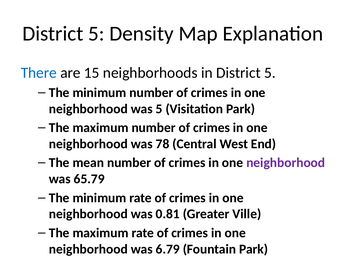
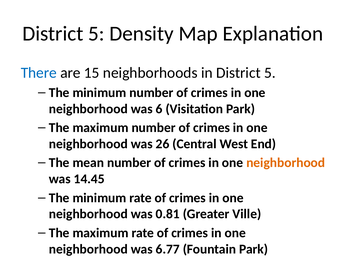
was 5: 5 -> 6 (159, 109)
78: 78 -> 26 (163, 144)
neighborhood colour: purple -> orange (286, 162)
65.79: 65.79 -> 14.45 (89, 179)
6.79: 6.79 -> 6.77 (168, 249)
